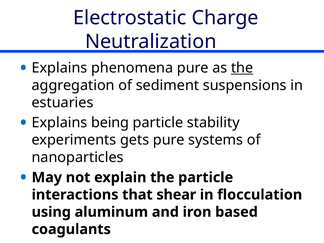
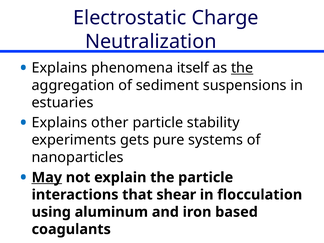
phenomena pure: pure -> itself (193, 68)
being: being -> other (110, 123)
May underline: none -> present (47, 177)
